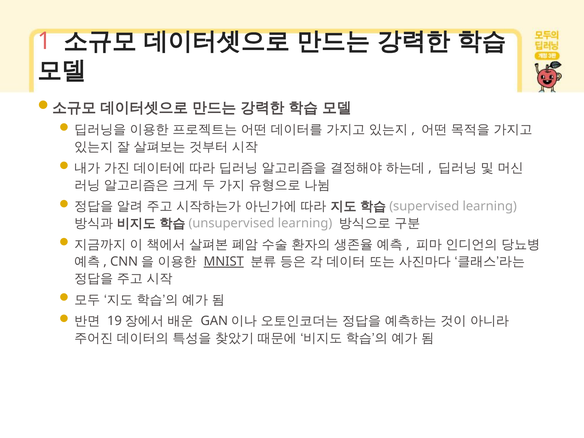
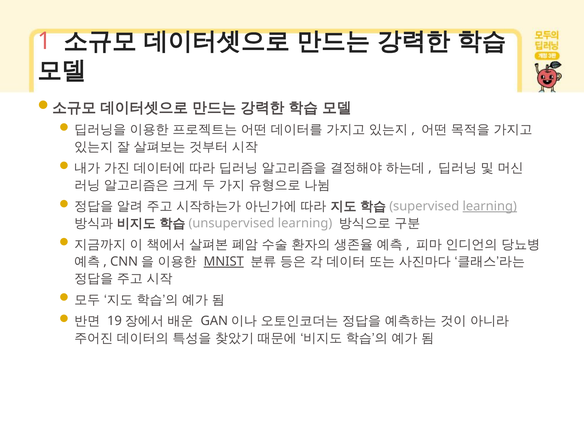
learning underline: none -> present (490, 206)
